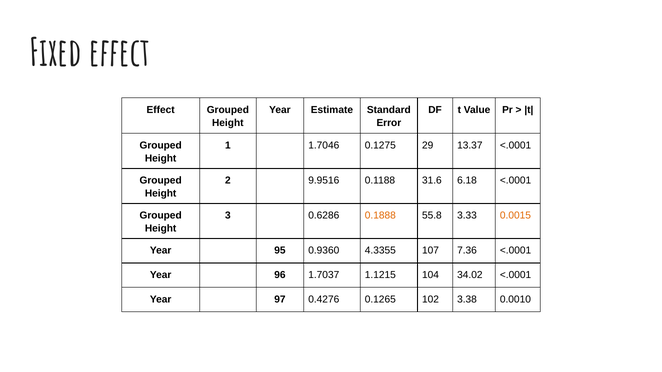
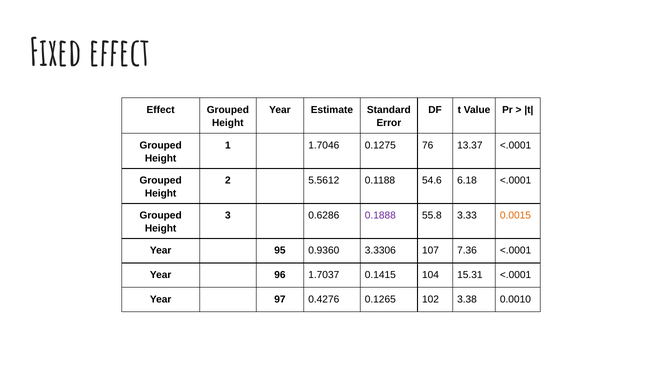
29: 29 -> 76 (428, 146)
9.9516: 9.9516 -> 5.5612 (324, 181)
31.6: 31.6 -> 54.6 (432, 181)
0.1888 colour: orange -> purple (380, 216)
4.3355: 4.3355 -> 3.3306 (380, 251)
1.1215: 1.1215 -> 0.1415 (380, 275)
34.02: 34.02 -> 15.31 (470, 275)
